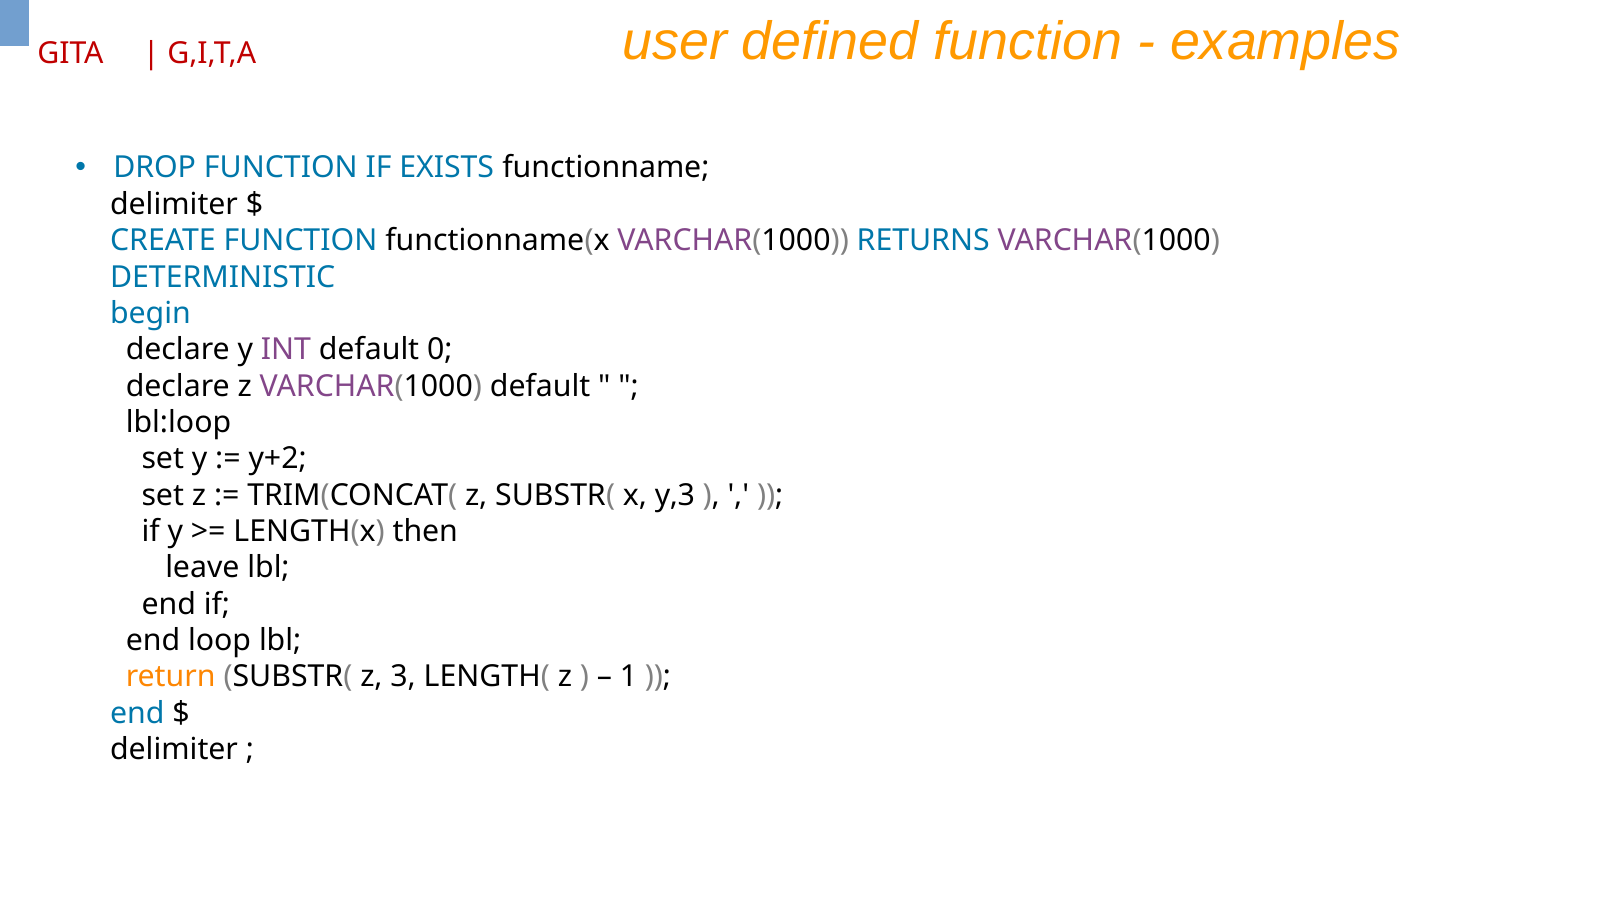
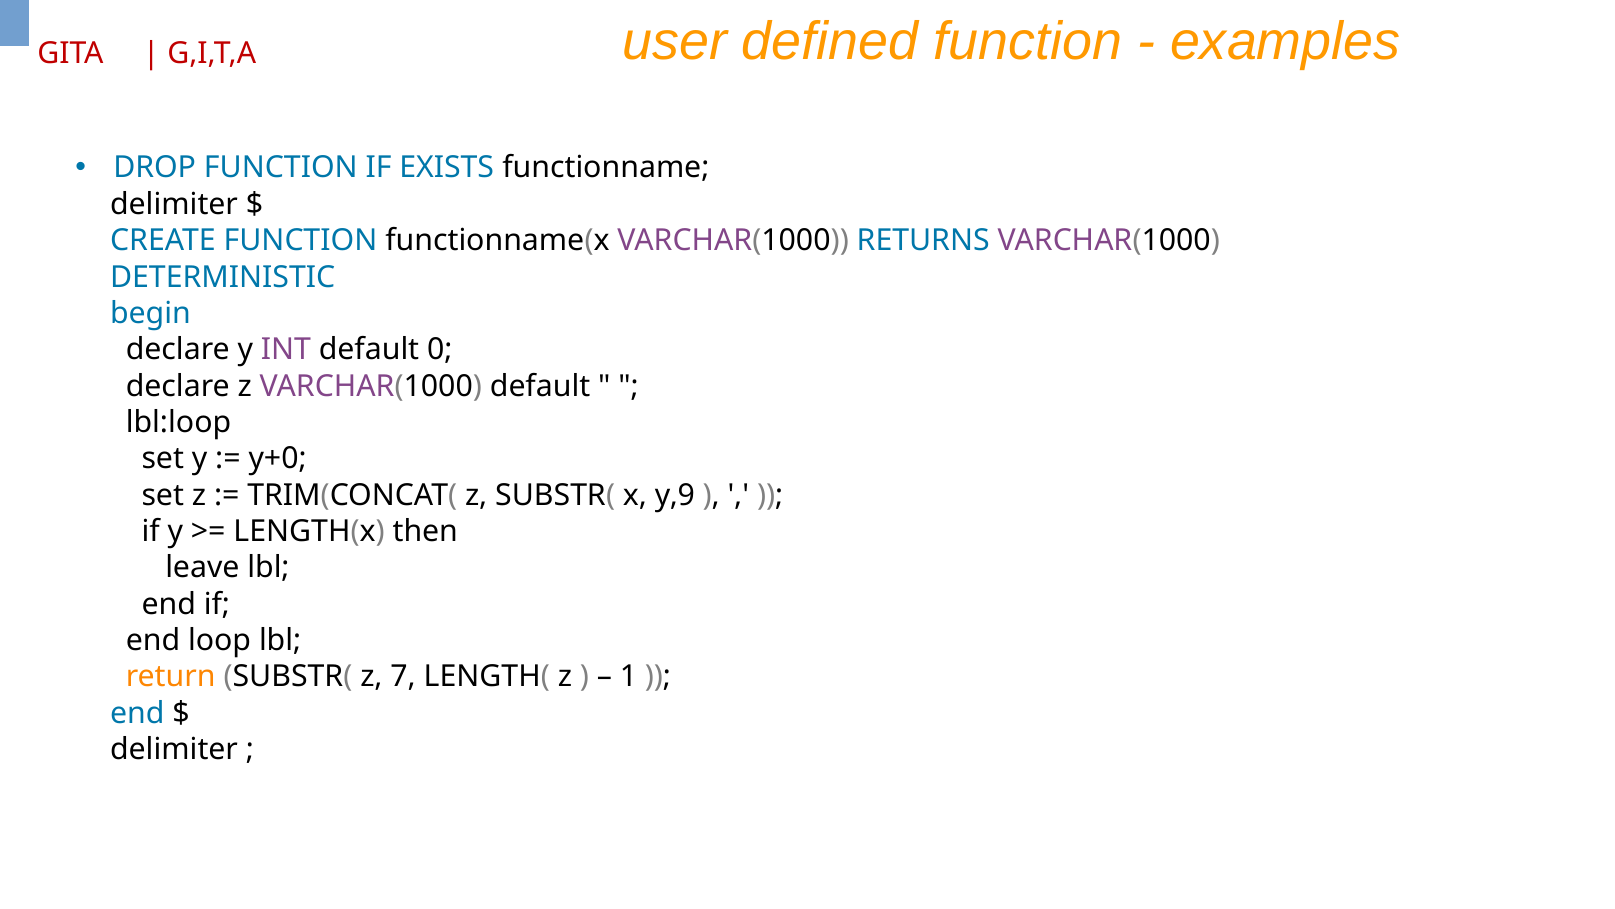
y+2: y+2 -> y+0 (278, 459)
y,3: y,3 -> y,9 (675, 495)
3: 3 -> 7 (403, 677)
